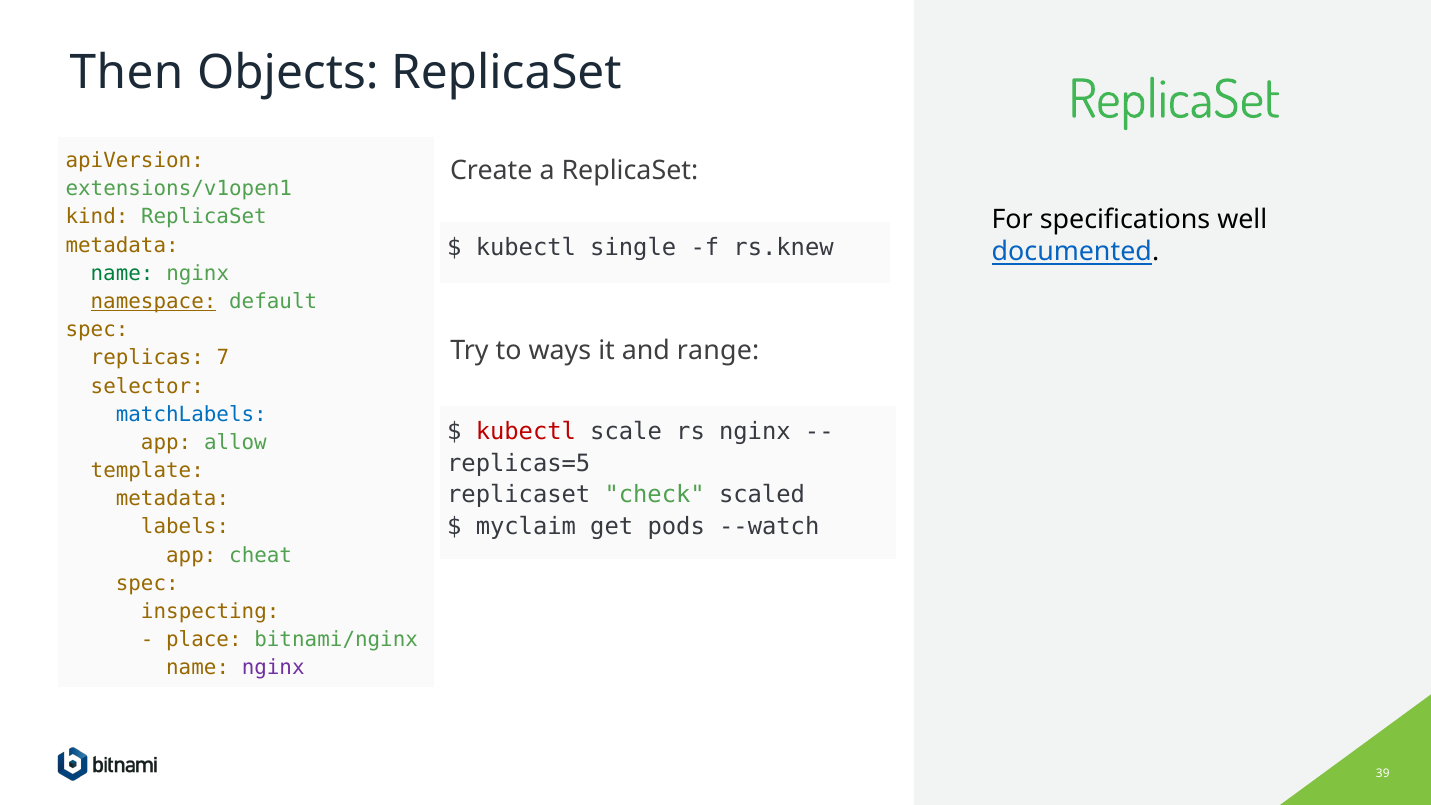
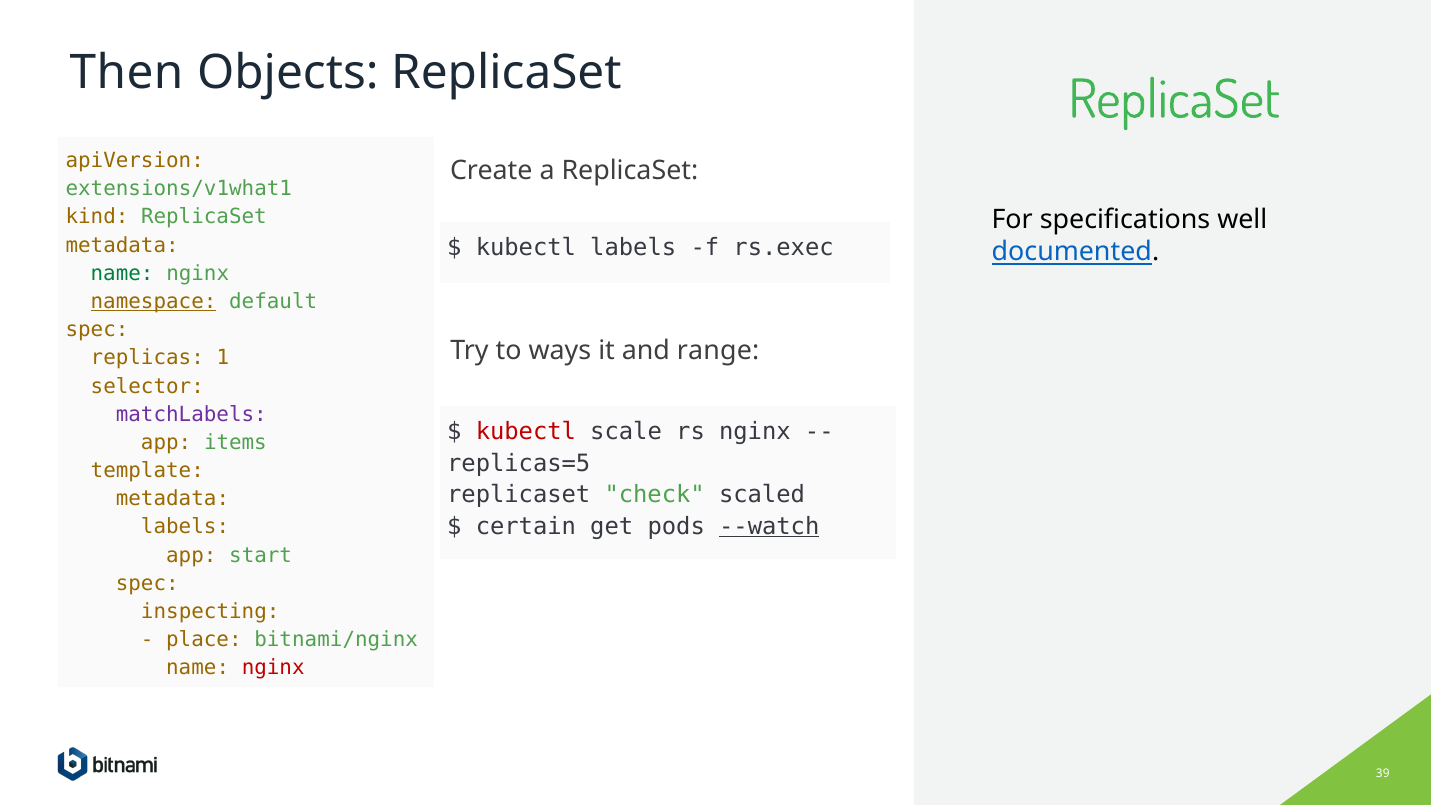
extensions/v1open1: extensions/v1open1 -> extensions/v1what1 (179, 189)
kubectl single: single -> labels (633, 248)
rs.knew: rs.knew -> rs.exec (784, 248)
7: 7 -> 1 (223, 358)
matchLabels colour: blue -> purple (191, 414)
allow: allow -> items (235, 442)
myclaim: myclaim -> certain (526, 526)
--watch underline: none -> present (769, 526)
cheat: cheat -> start (261, 555)
nginx colour: purple -> red (273, 668)
